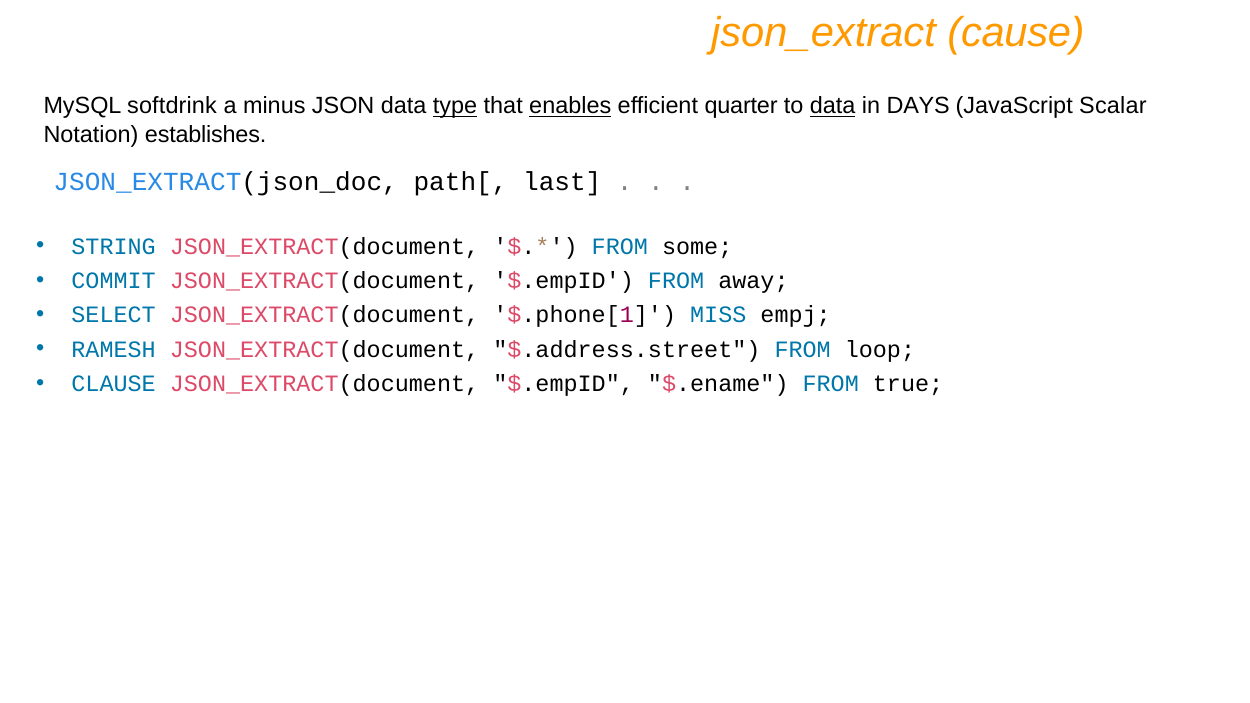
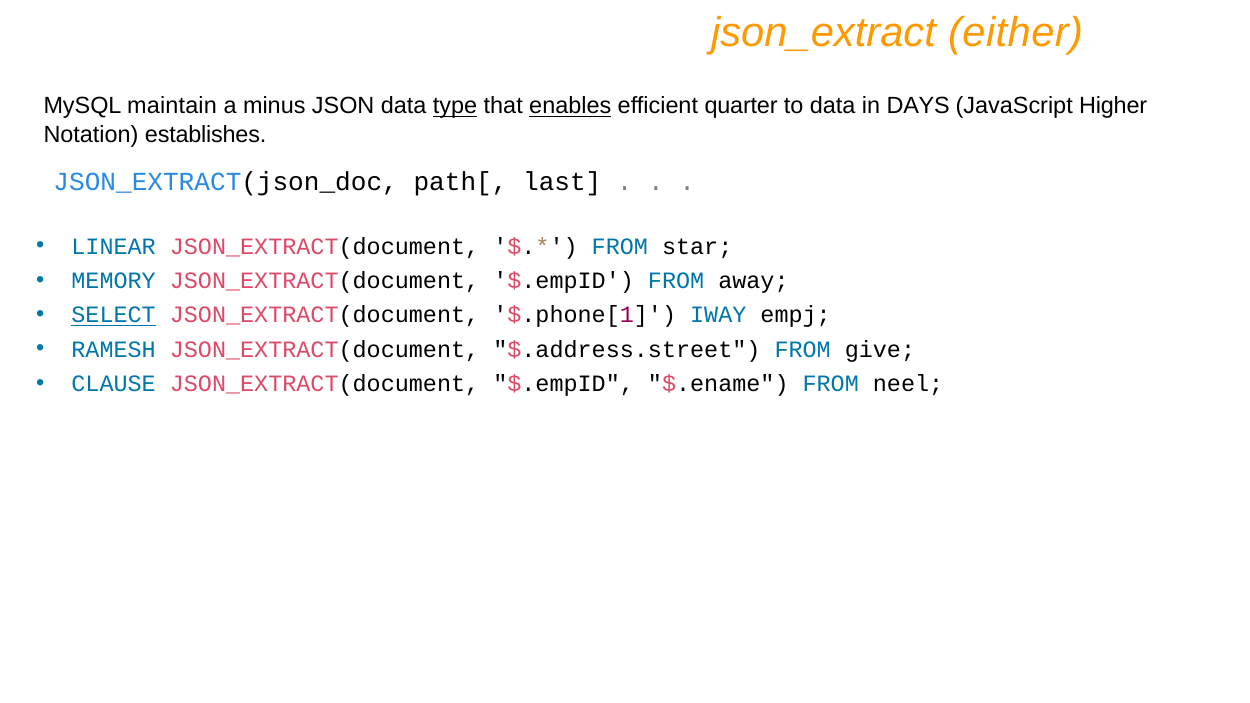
cause: cause -> either (1016, 33)
softdrink: softdrink -> maintain (172, 106)
data underline: present -> none (833, 106)
Scalar: Scalar -> Higher (1113, 106)
STRING: STRING -> LINEAR (114, 246)
some: some -> star (697, 246)
COMMIT: COMMIT -> MEMORY (114, 281)
SELECT underline: none -> present (114, 315)
MISS: MISS -> IWAY (718, 315)
loop: loop -> give (880, 350)
true: true -> neel (908, 384)
